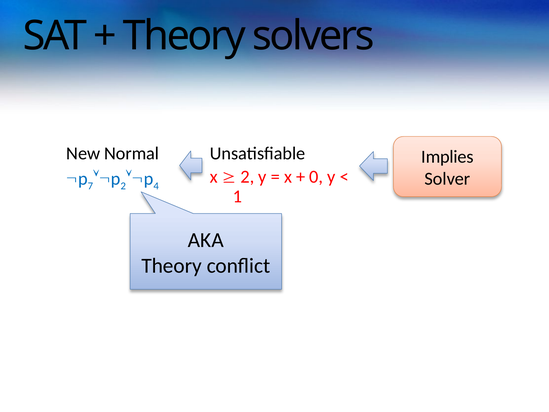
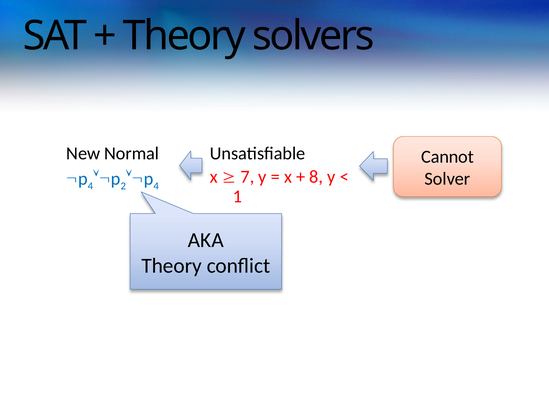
Implies: Implies -> Cannot (448, 157)
2: 2 -> 7 (247, 177)
0: 0 -> 8 (316, 177)
7: 7 -> 4 (90, 186)
